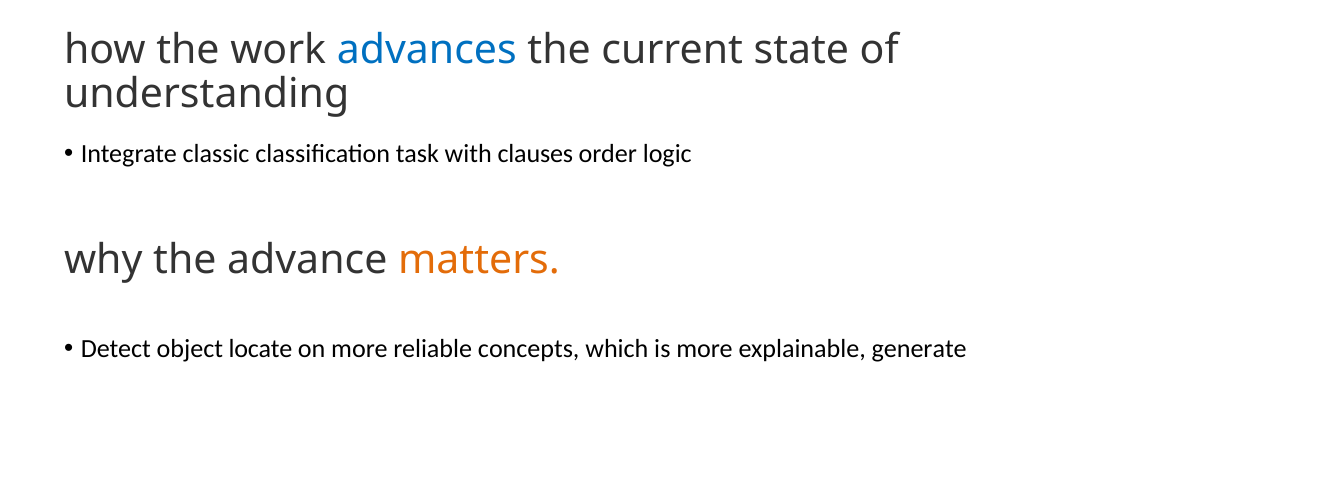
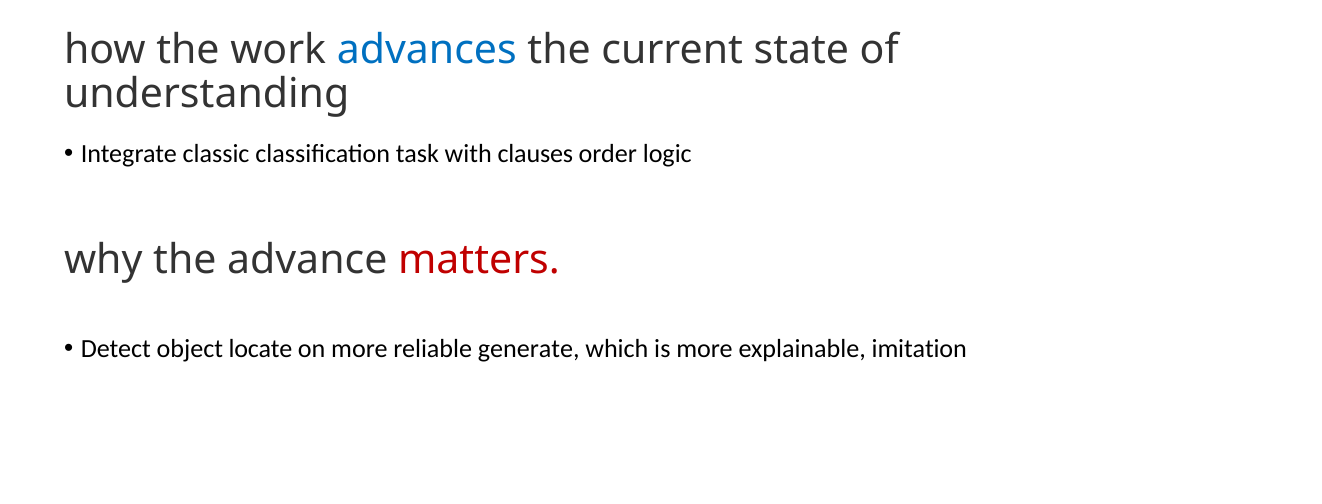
matters colour: orange -> red (479, 260)
concepts: concepts -> generate (529, 348)
generate: generate -> imitation (919, 348)
